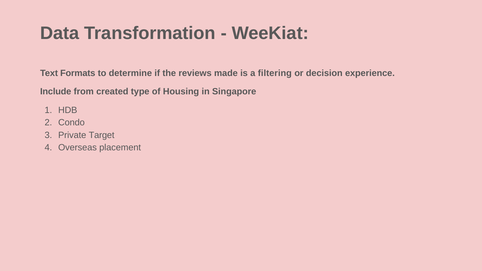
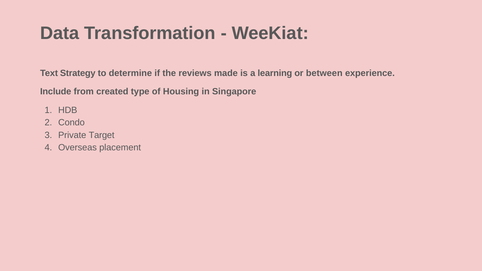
Formats: Formats -> Strategy (78, 73)
filtering: filtering -> learning (275, 73)
decision: decision -> between (324, 73)
